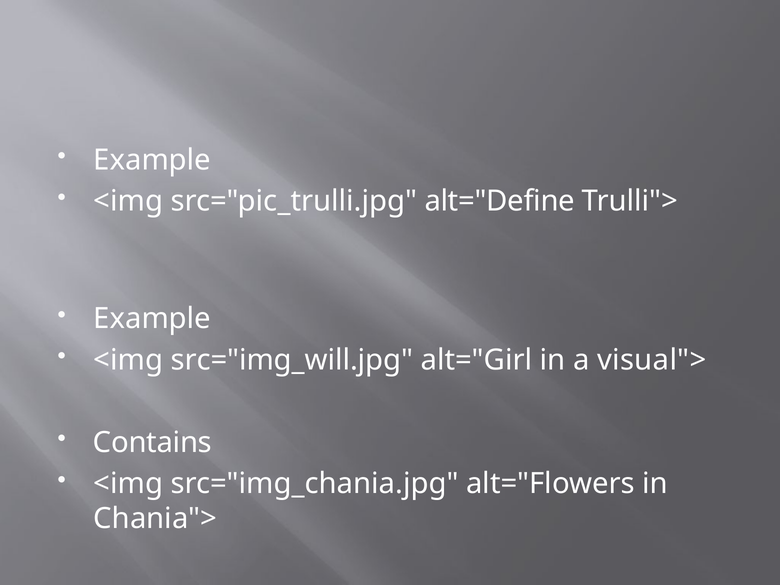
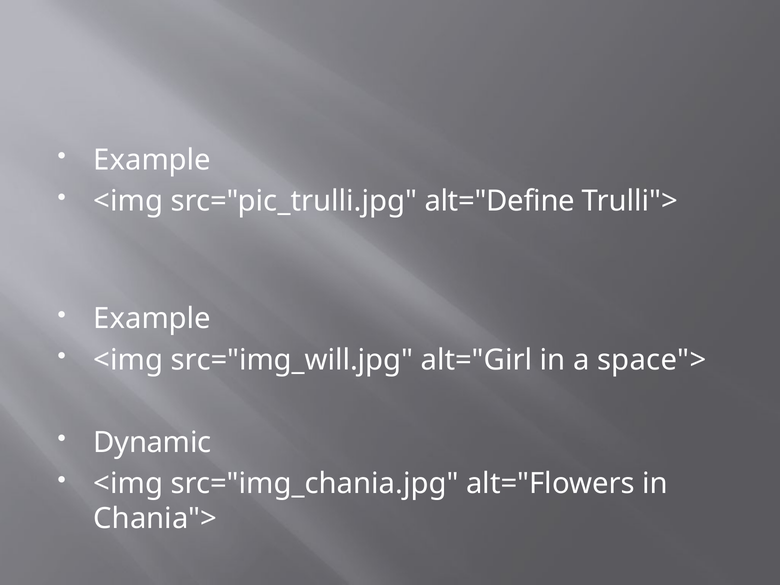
visual">: visual"> -> space"> (652, 360)
Contains: Contains -> Dynamic (152, 442)
